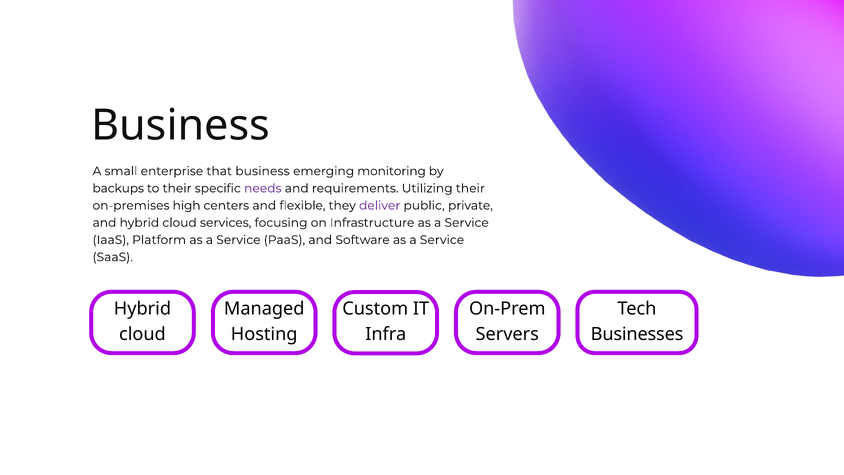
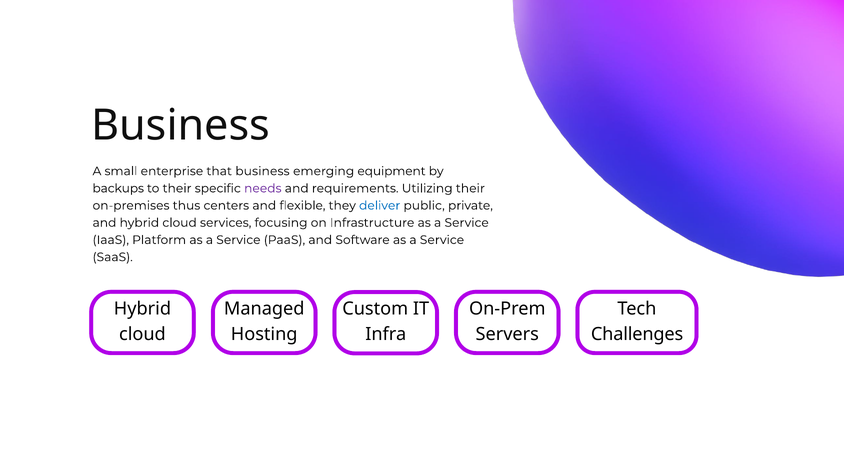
monitoring: monitoring -> equipment (392, 171)
high: high -> thus (187, 205)
deliver colour: purple -> blue (380, 205)
Businesses: Businesses -> Challenges (637, 334)
